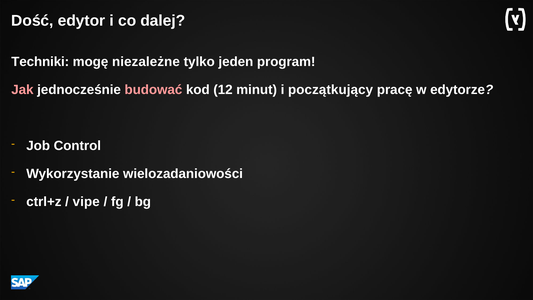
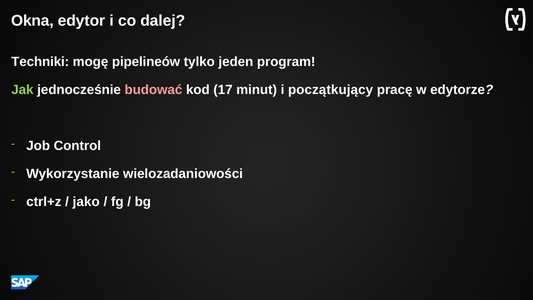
Dość: Dość -> Okna (33, 21)
niezależne: niezależne -> pipelineów (146, 62)
Jak colour: pink -> light green (22, 90)
12: 12 -> 17 (223, 90)
vipe: vipe -> jako (86, 202)
